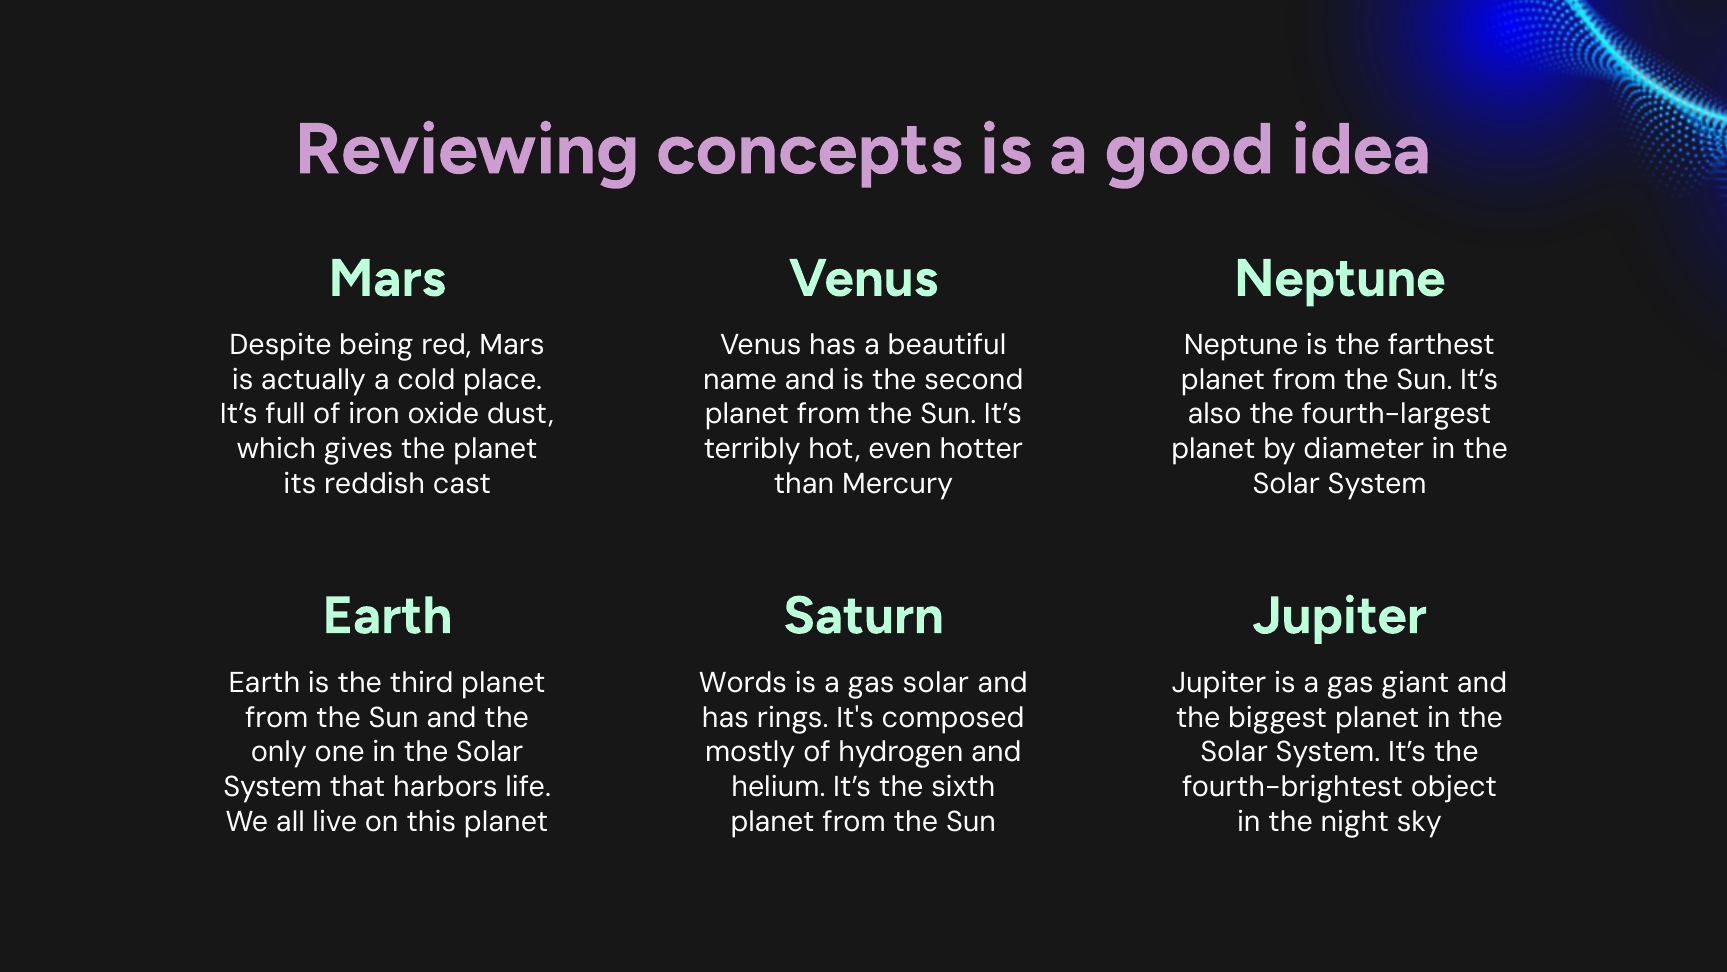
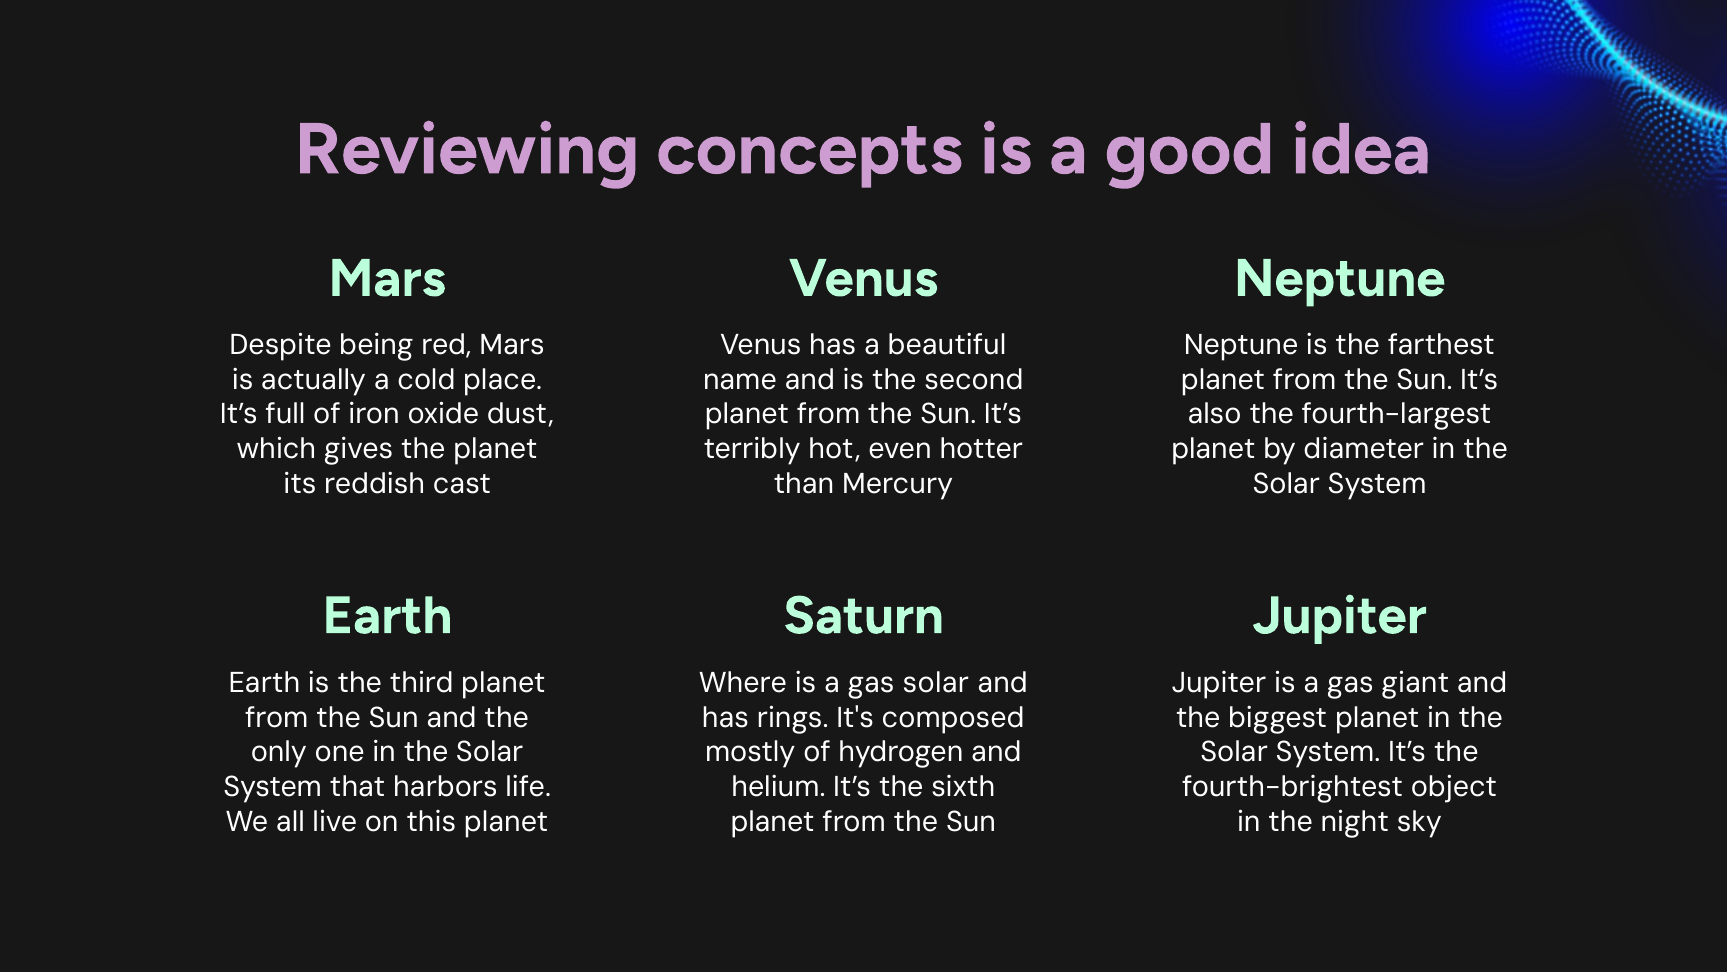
Words: Words -> Where (743, 683)
